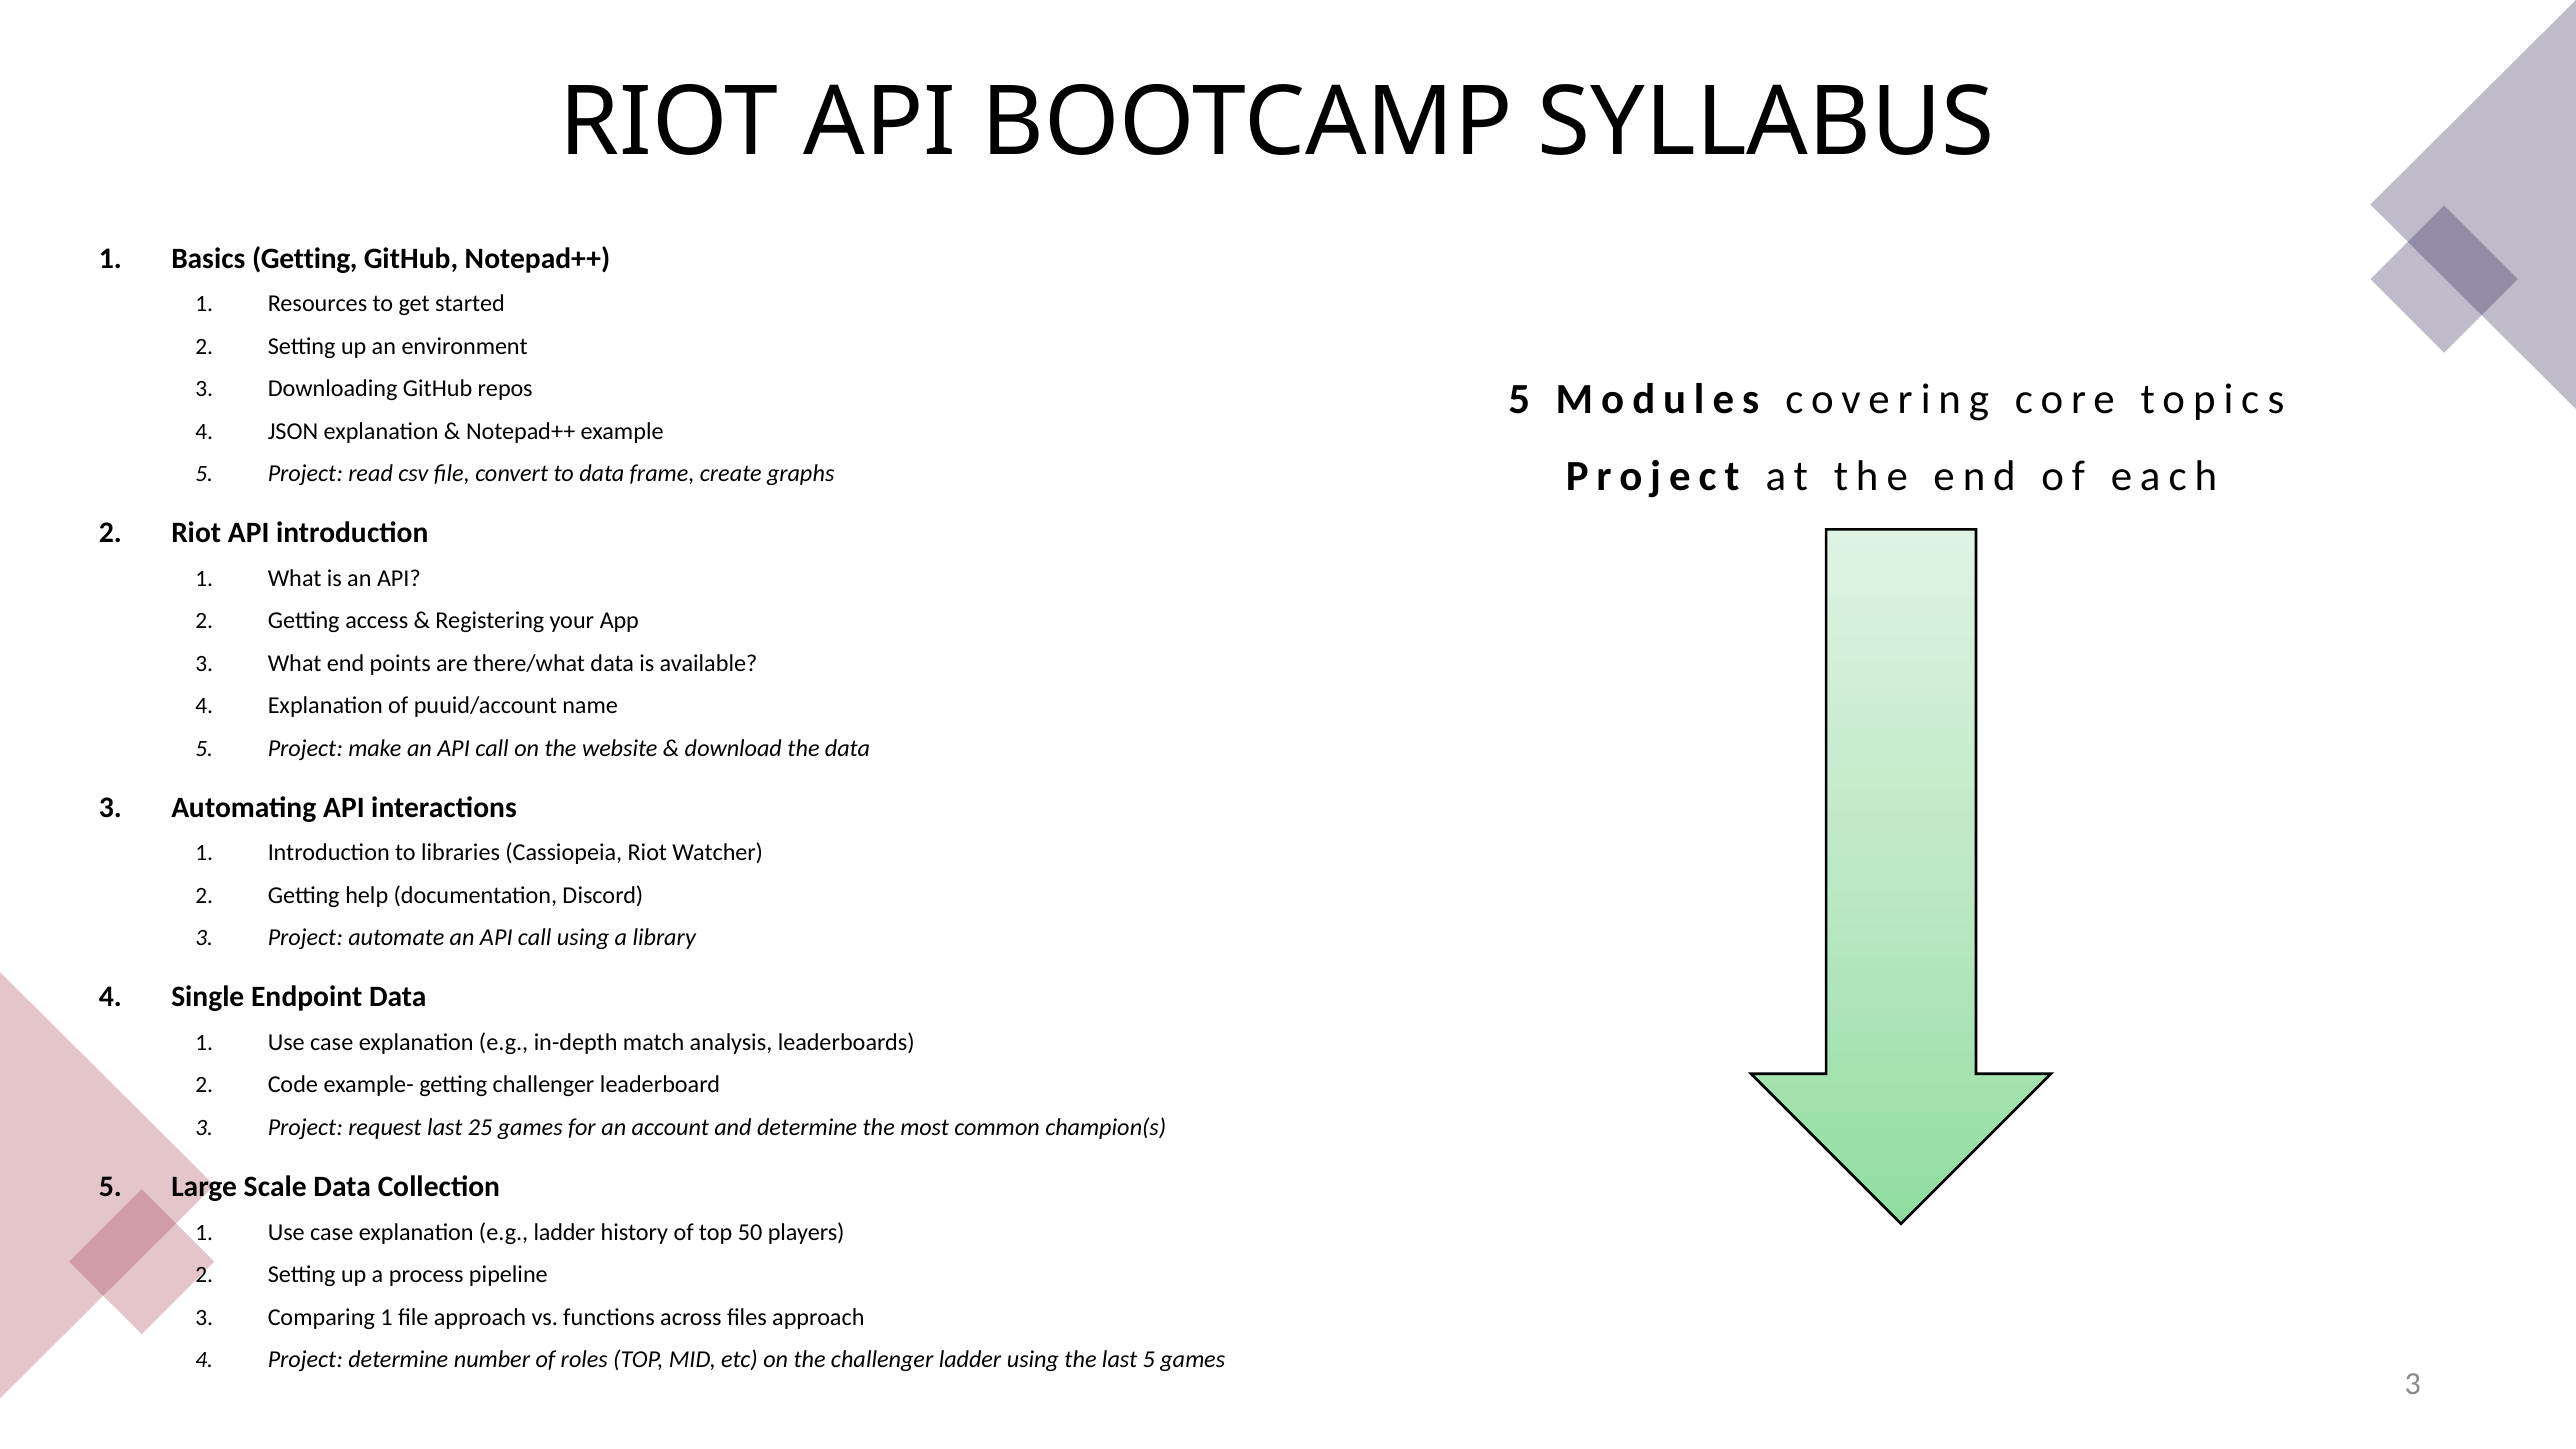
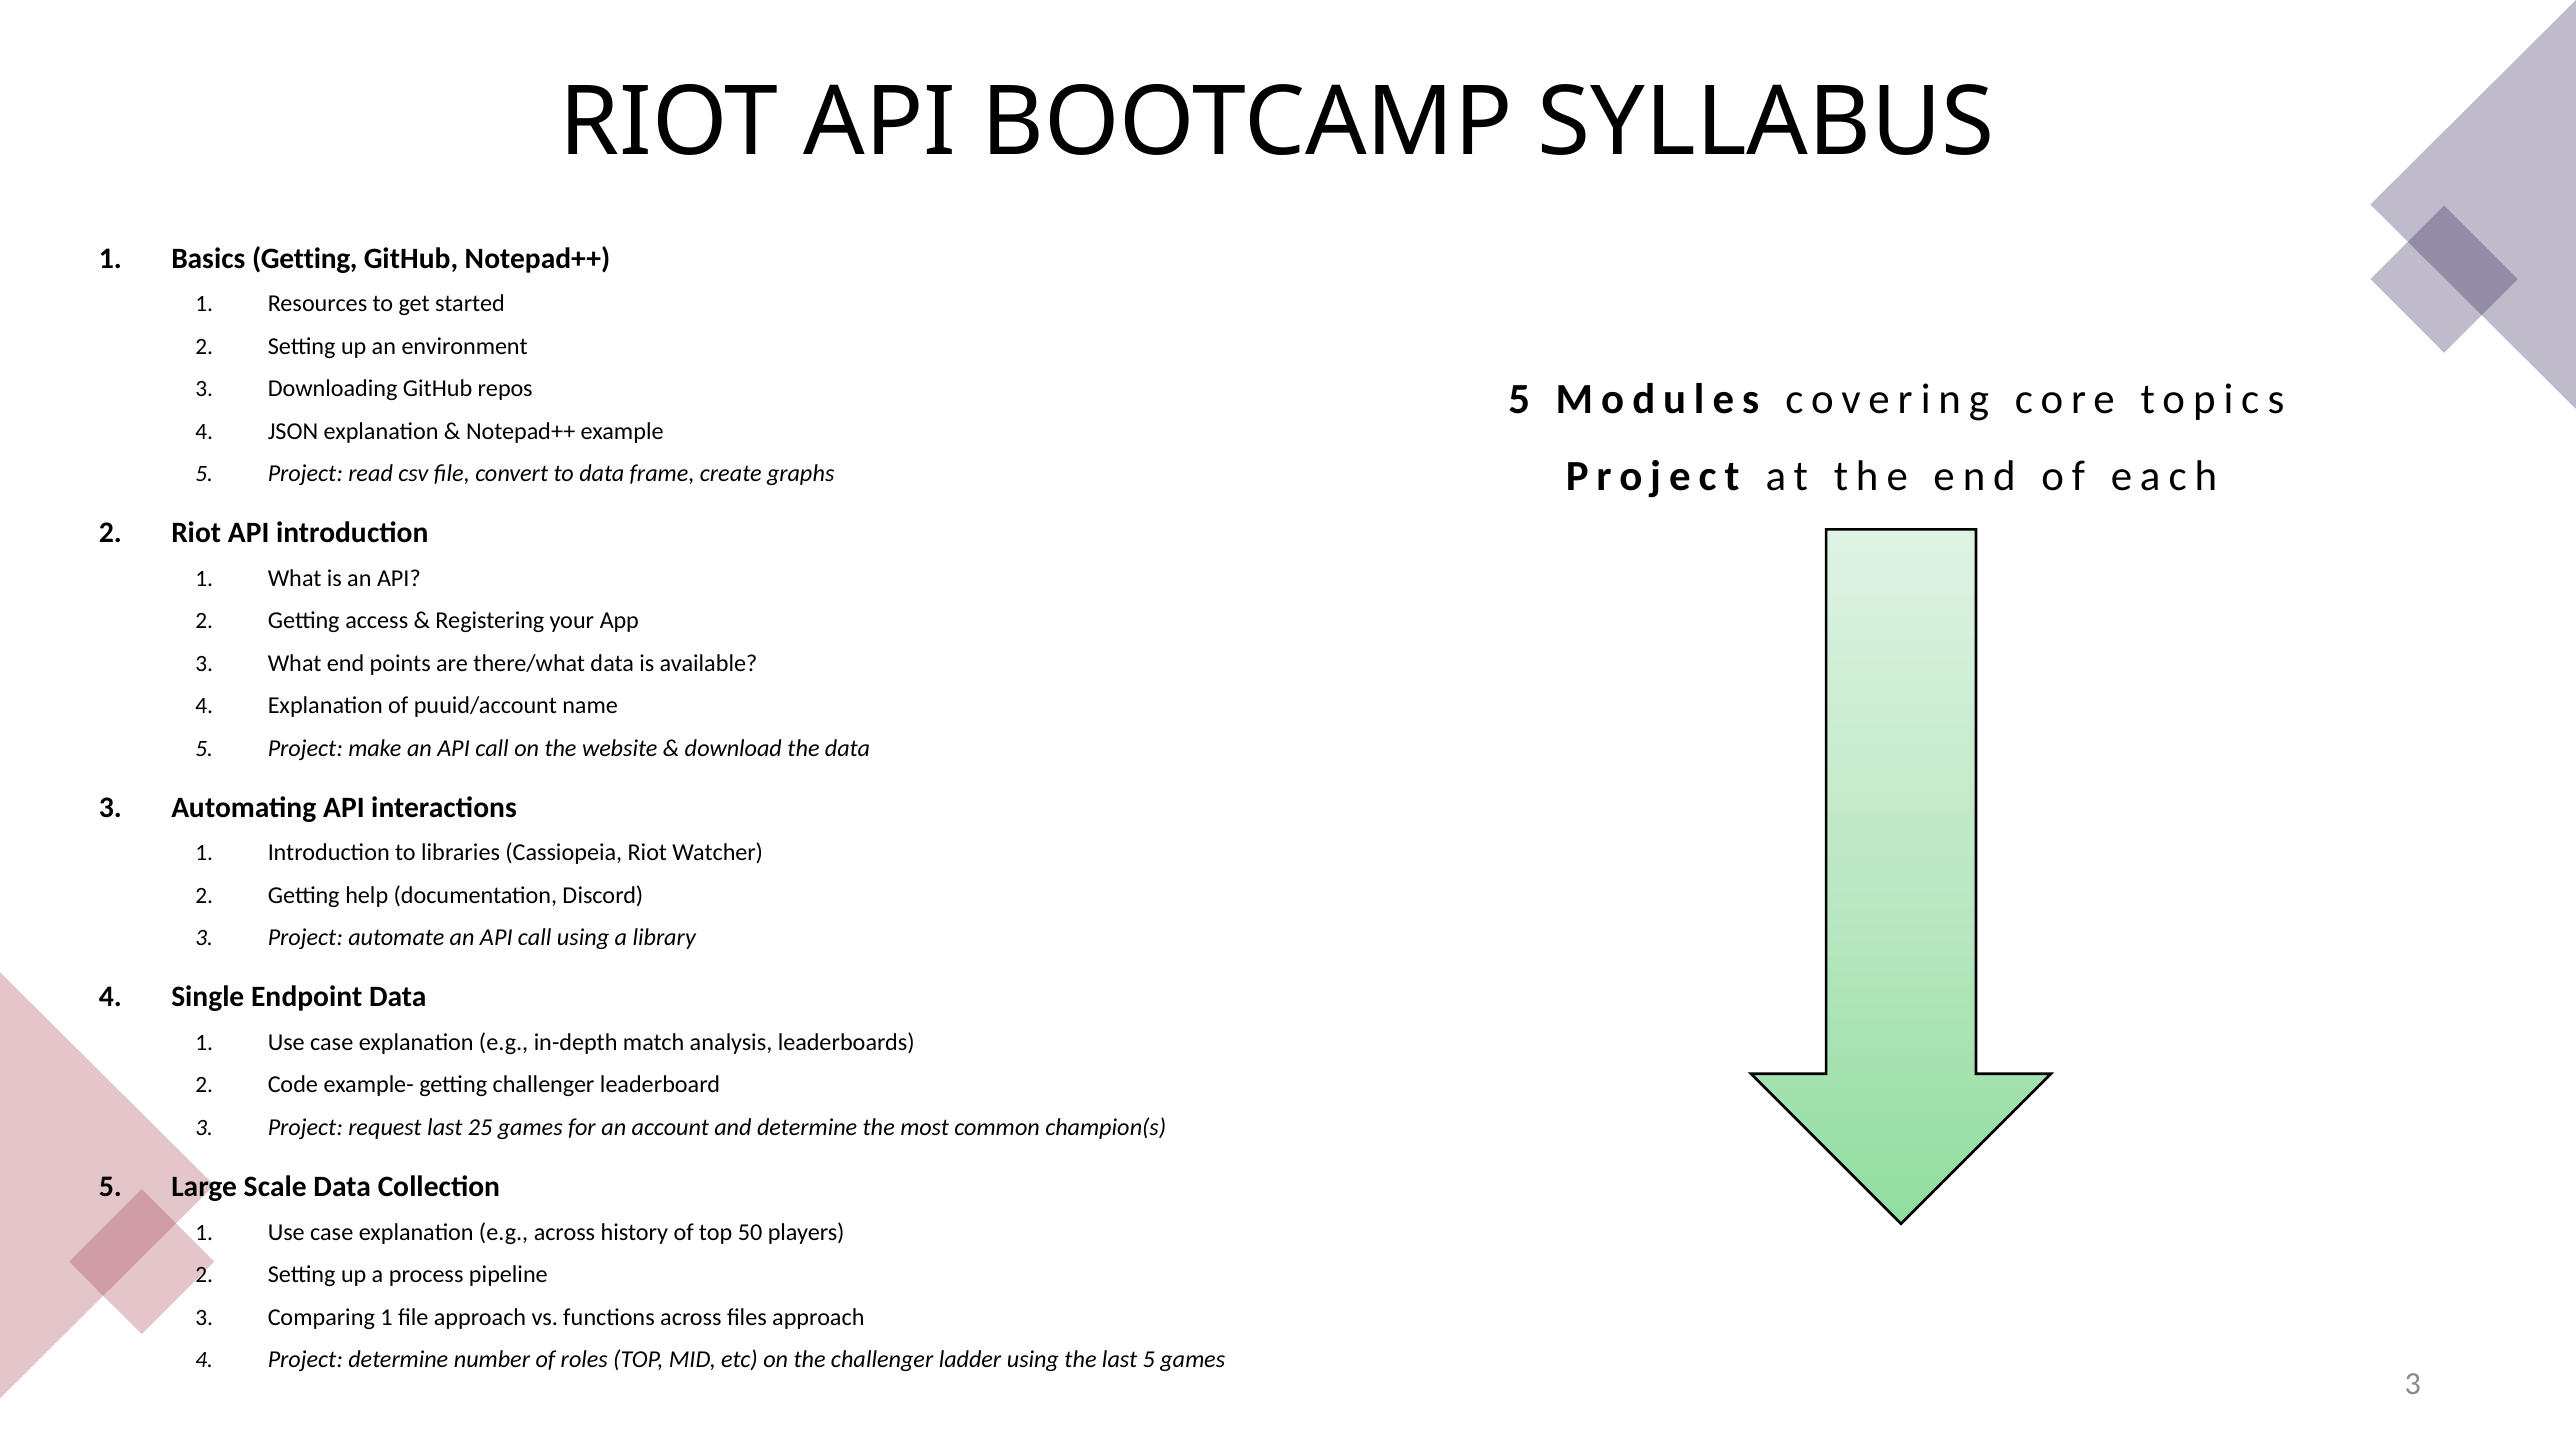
e.g ladder: ladder -> across (564, 1232)
